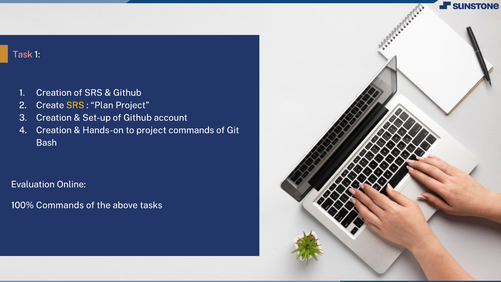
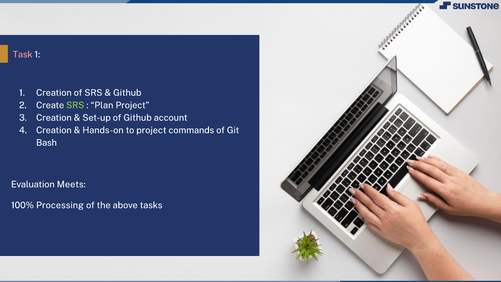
SRS colour: yellow -> light green (75, 105)
Online: Online -> Meets (71, 184)
100% Commands: Commands -> Processing (60, 205)
